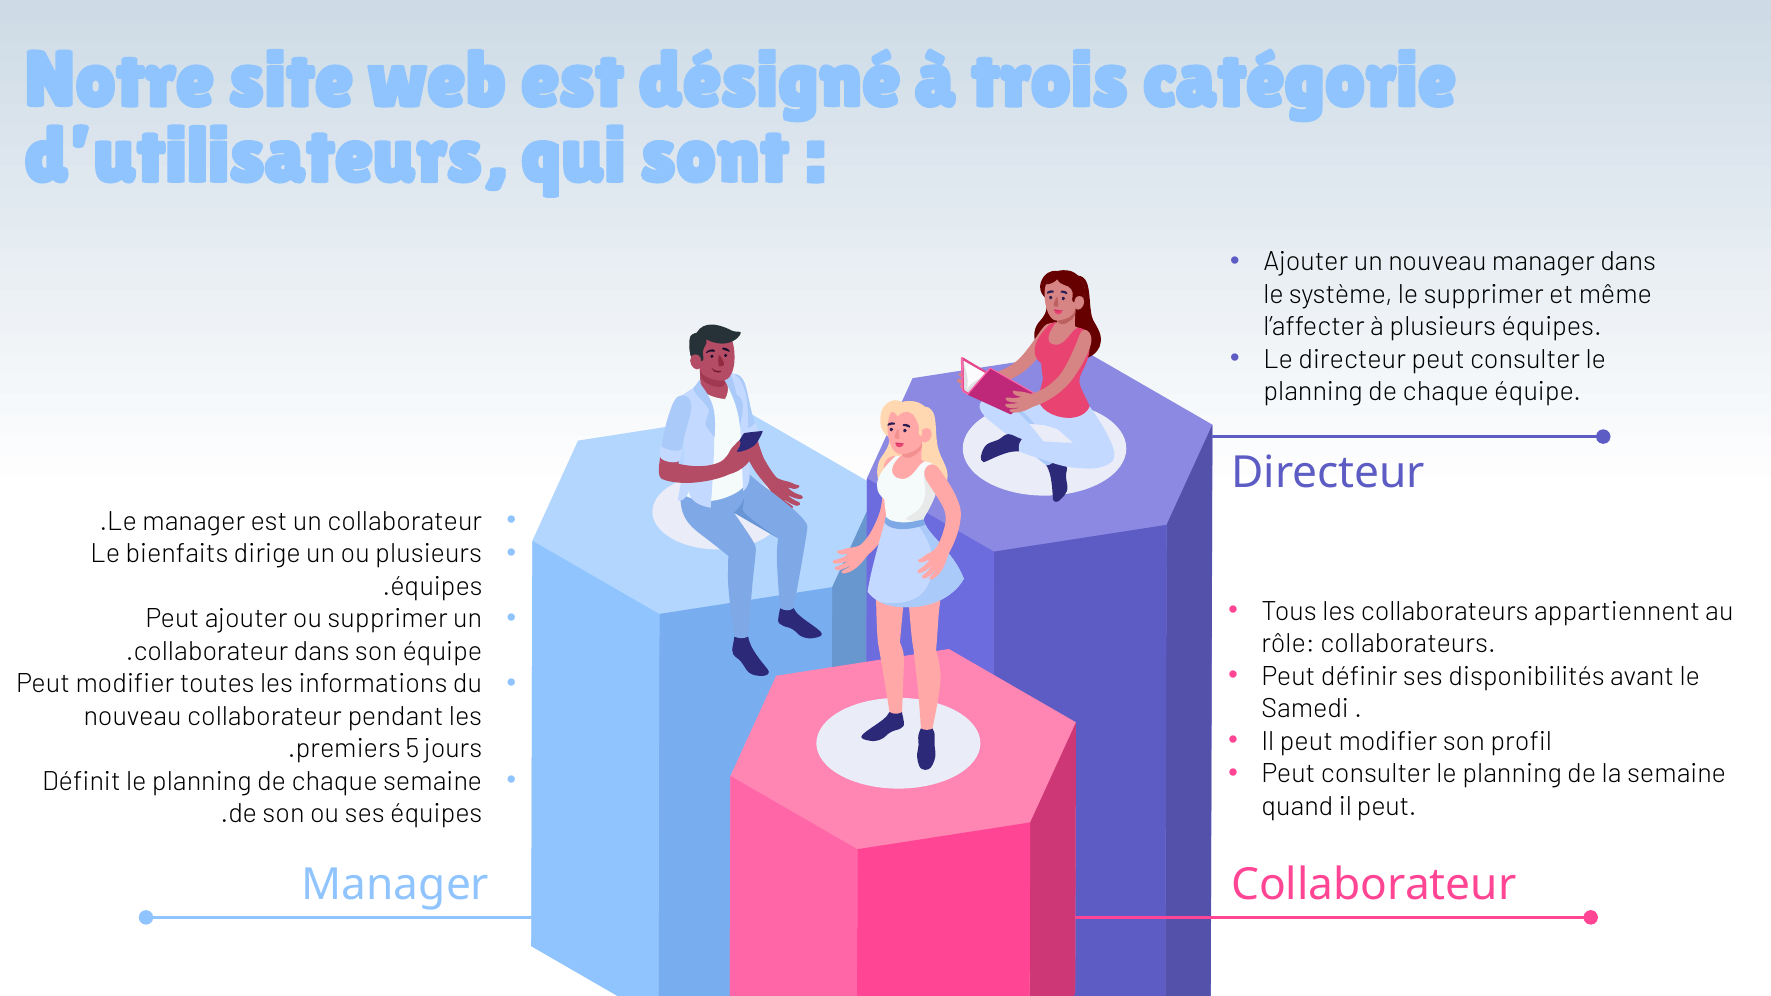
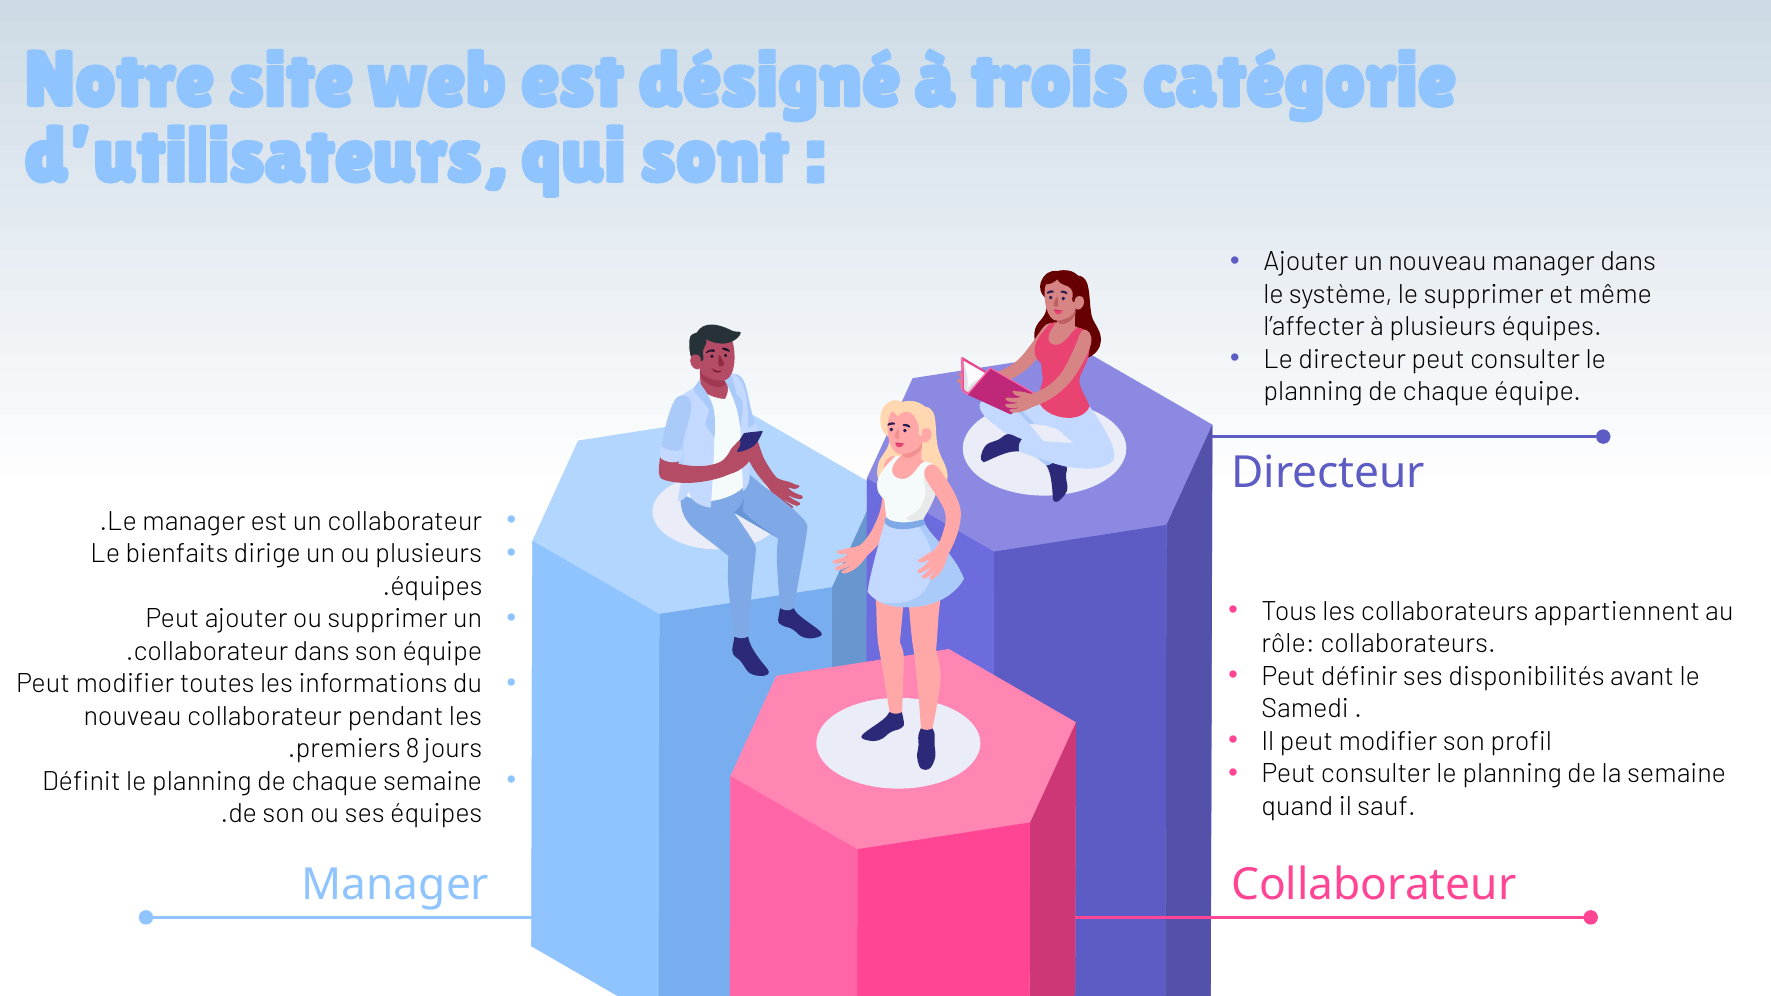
5: 5 -> 8 (413, 749)
quand il peut: peut -> sauf (1386, 806)
